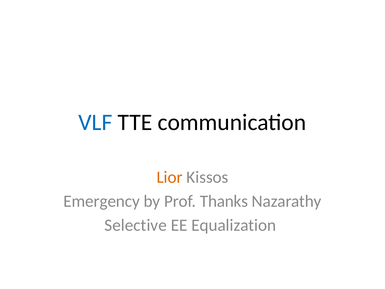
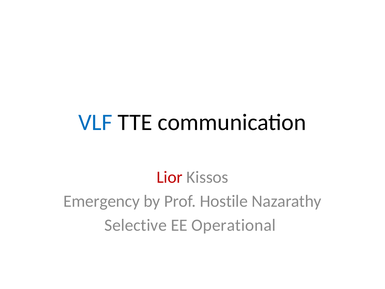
Lior colour: orange -> red (170, 177)
Thanks: Thanks -> Hostile (224, 201)
Equalization: Equalization -> Operational (234, 225)
